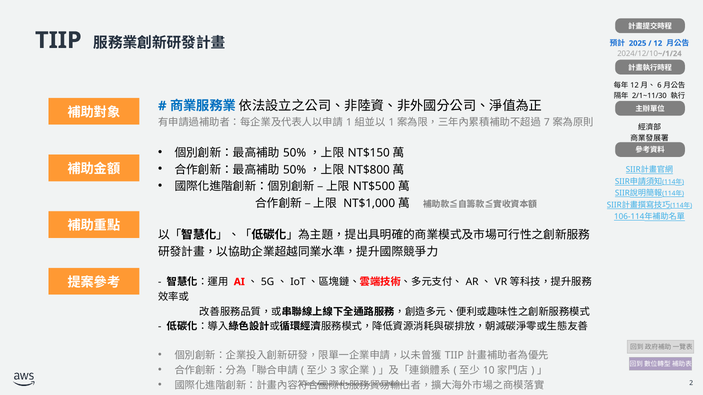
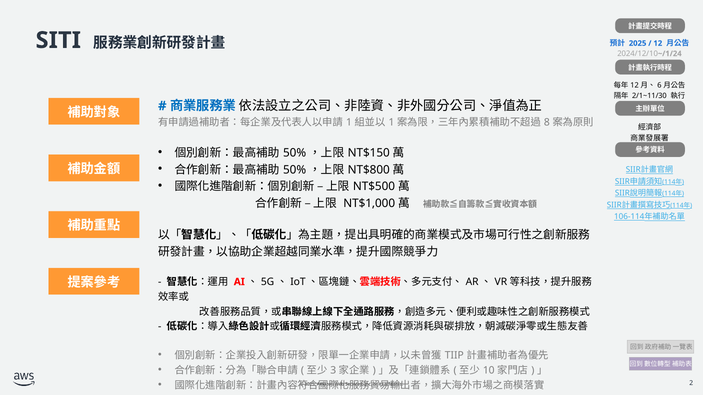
TIIP: TIIP -> SITI (58, 40)
7: 7 -> 8 (547, 123)
